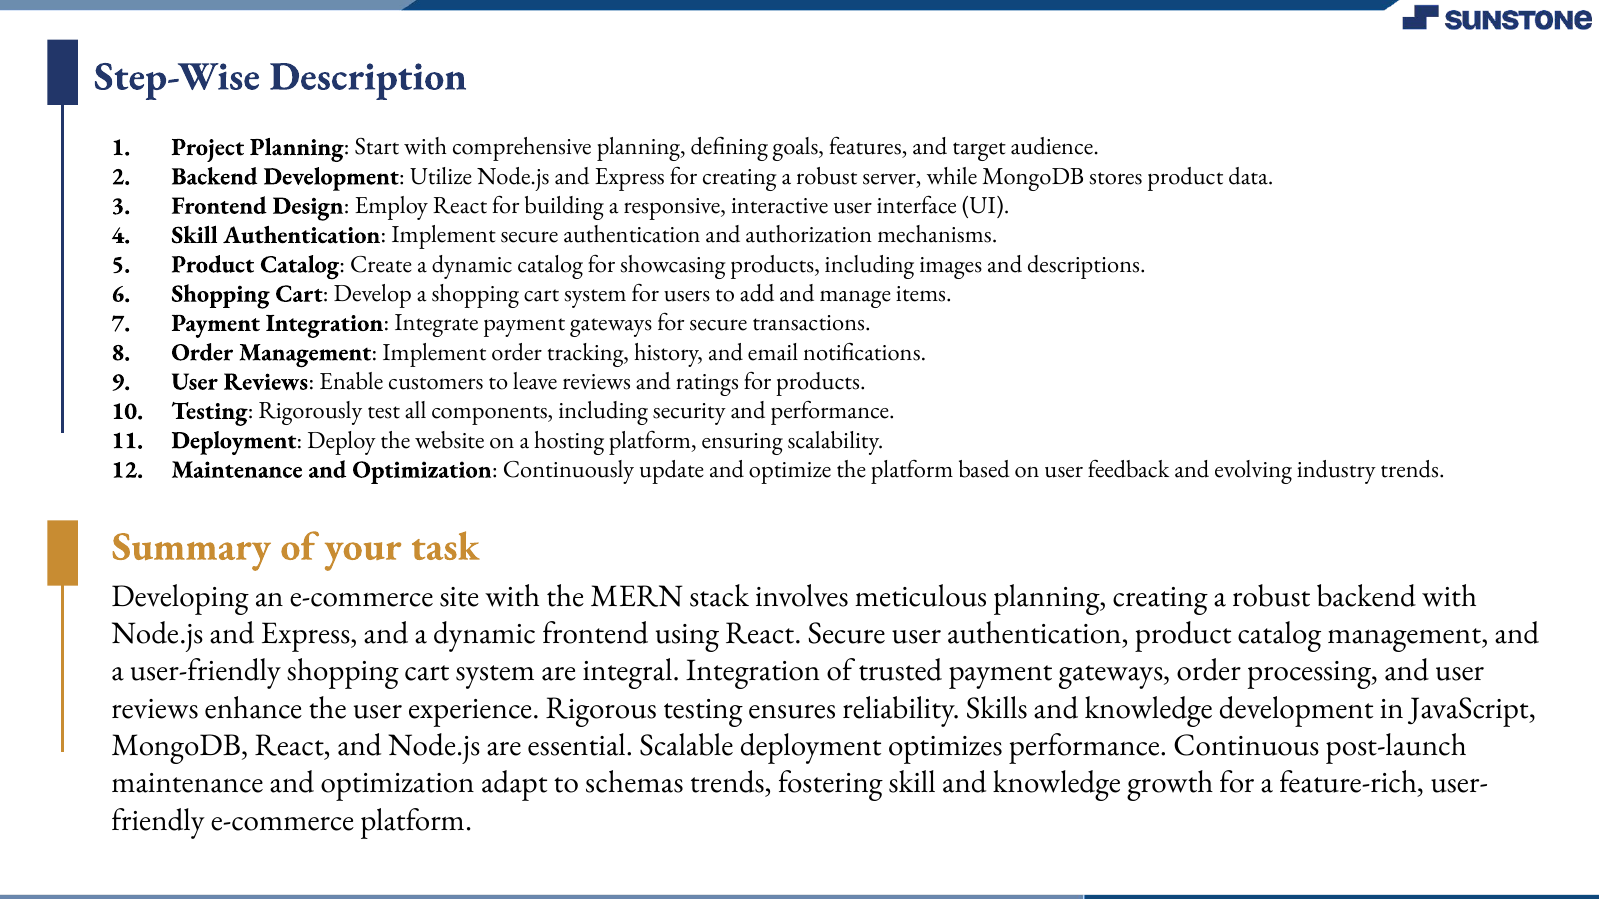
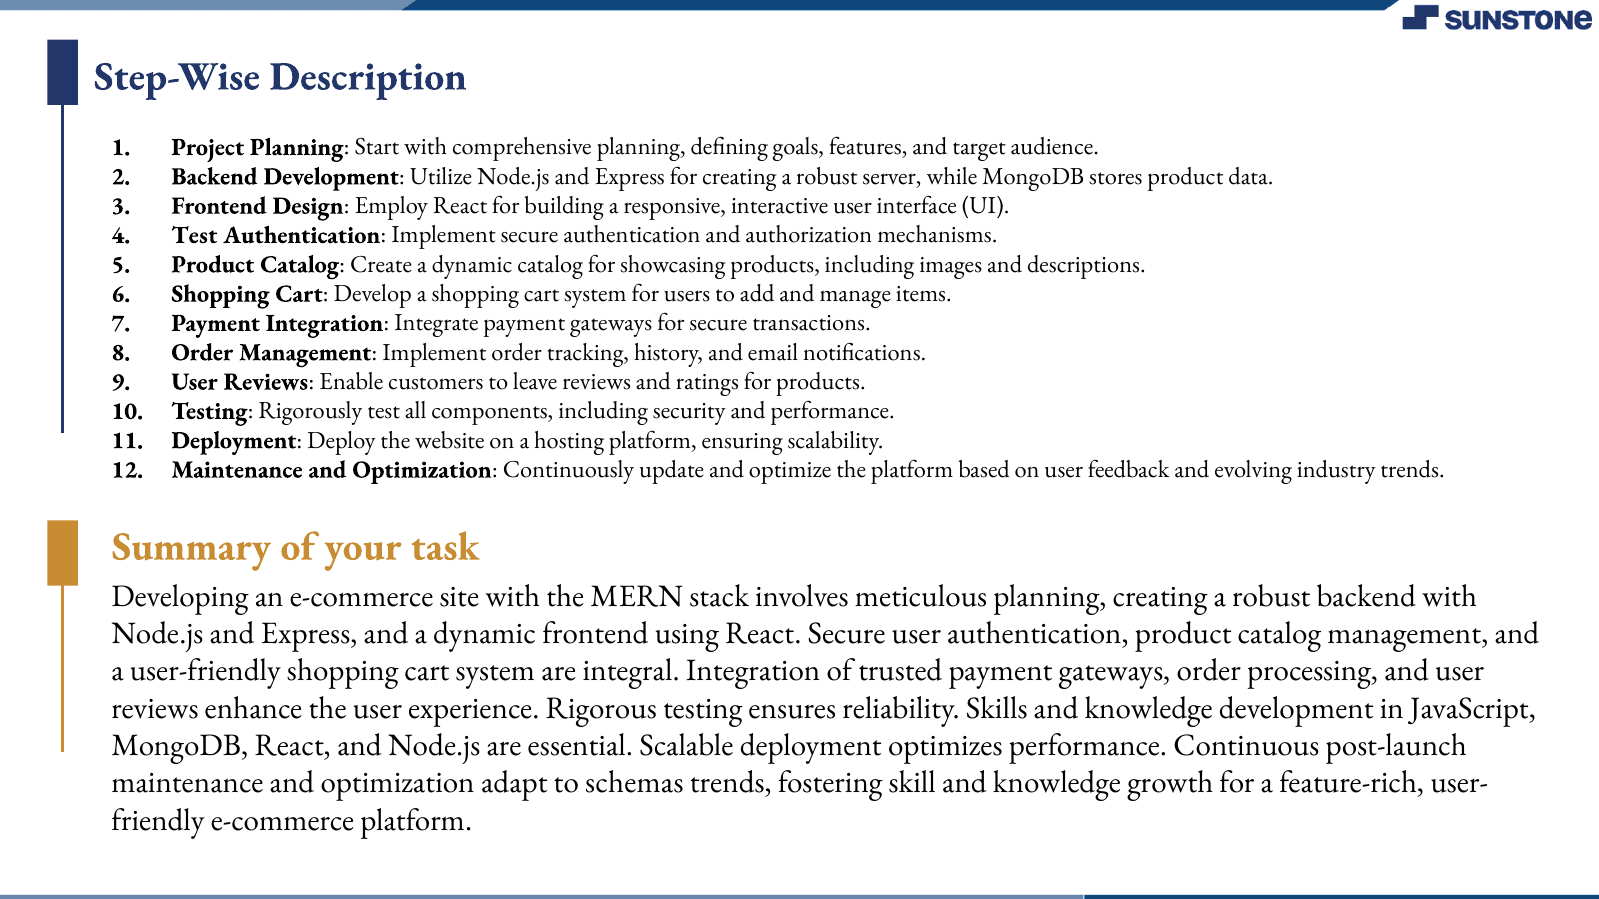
Skill: Skill -> Test (194, 235)
